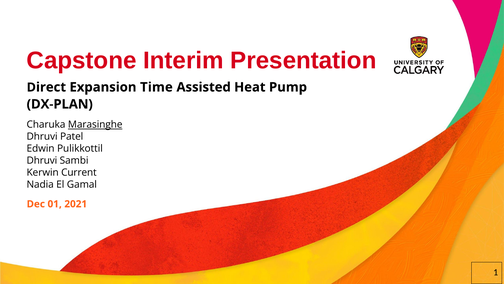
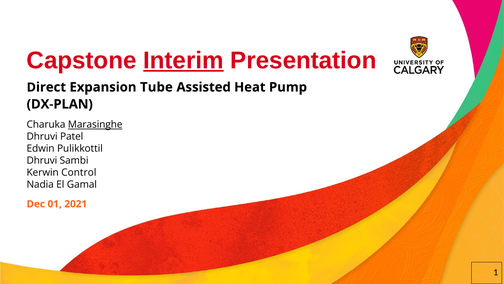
Interim underline: none -> present (183, 60)
Time: Time -> Tube (156, 87)
Current: Current -> Control (79, 172)
